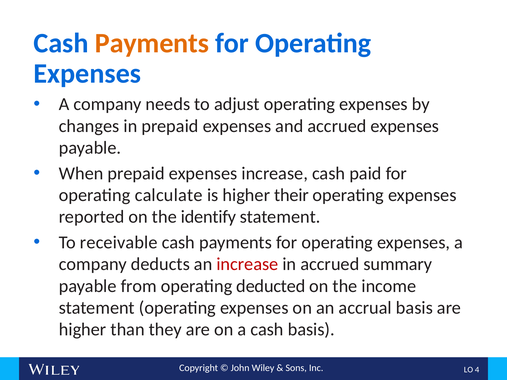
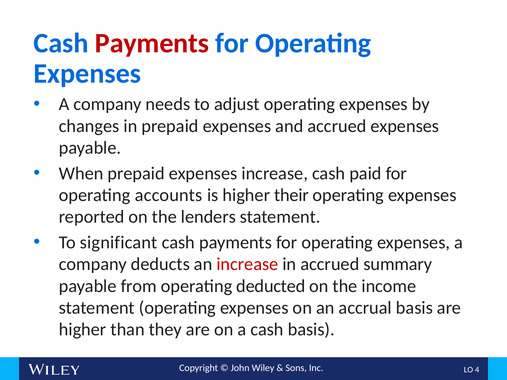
Payments colour: orange -> red (152, 43)
calculate: calculate -> accounts (169, 195)
identify: identify -> lenders (208, 217)
receivable: receivable -> significant (119, 243)
